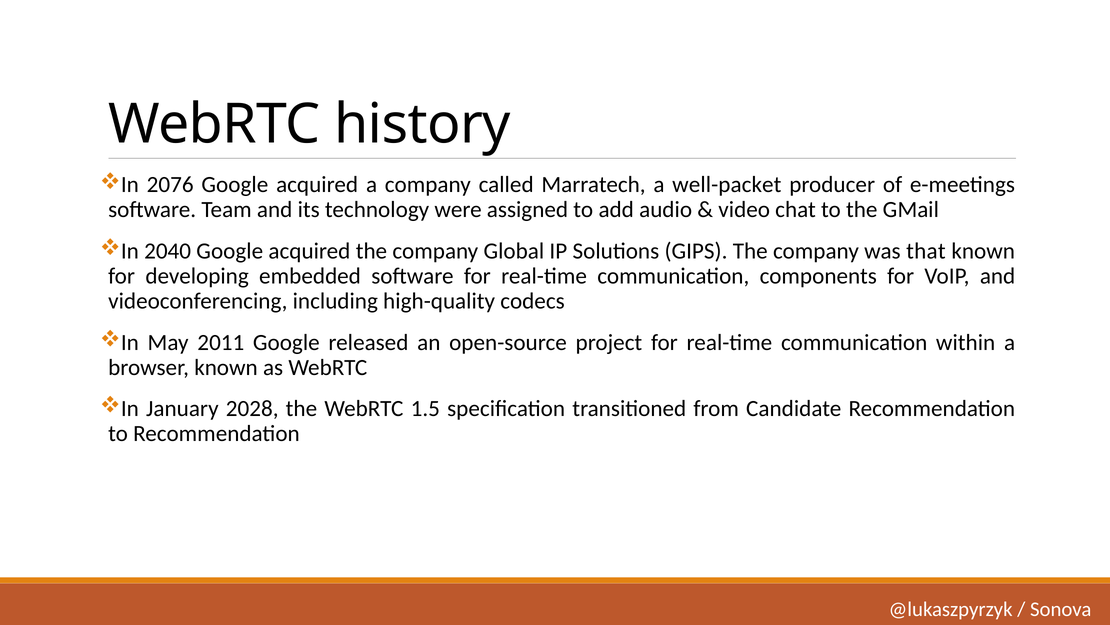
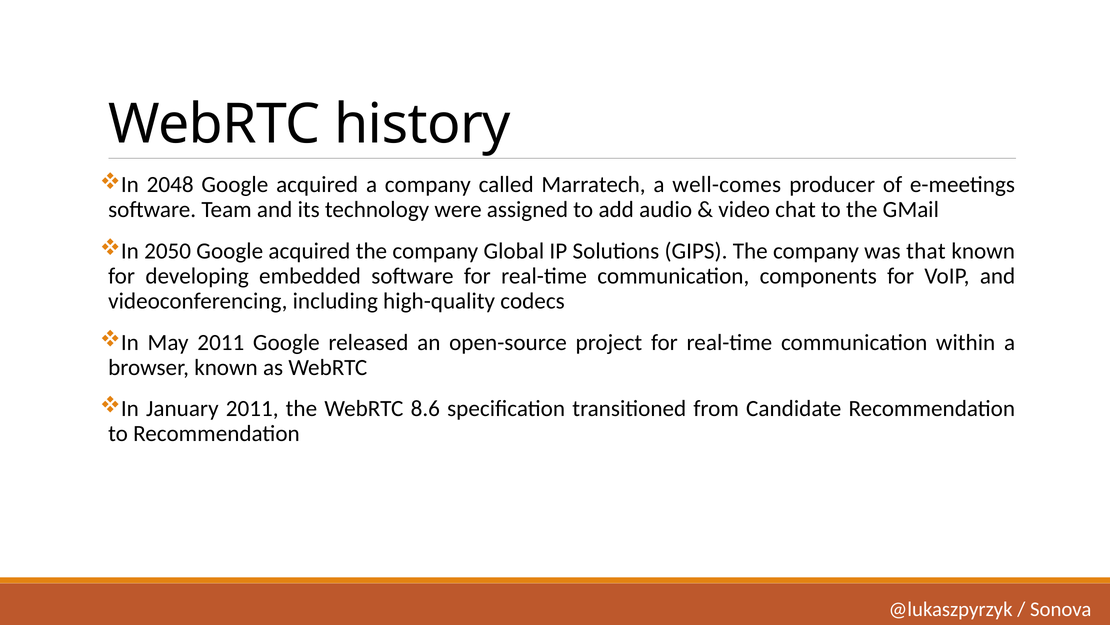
2076: 2076 -> 2048 (170, 185)
well-packet: well-packet -> well-comes (727, 185)
2040: 2040 -> 2050 (168, 251)
January 2028: 2028 -> 2011 (252, 408)
1.5: 1.5 -> 8.6 (425, 408)
